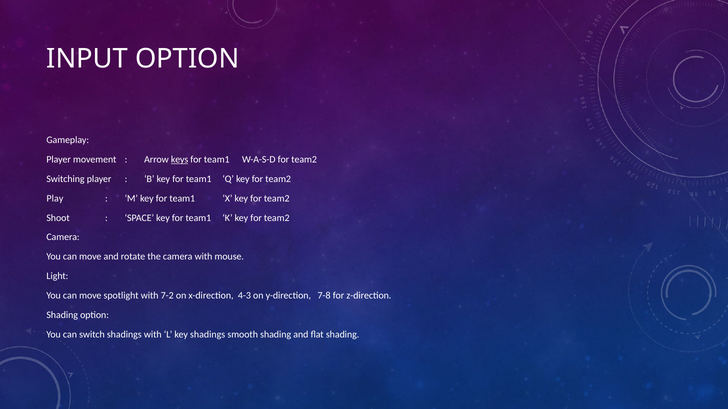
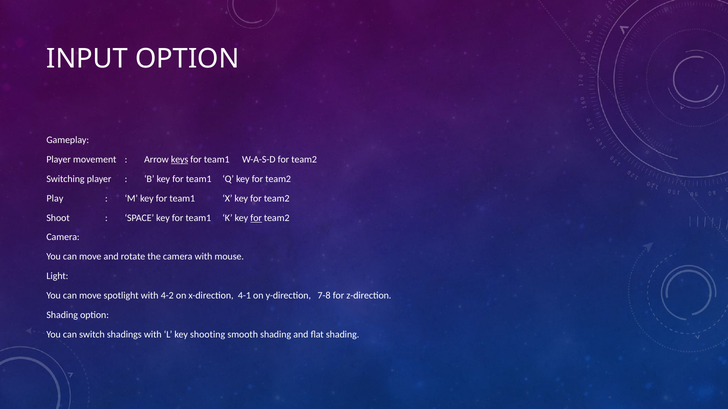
for underline: none -> present (256, 218)
7-2: 7-2 -> 4-2 (167, 296)
4-3: 4-3 -> 4-1 (244, 296)
key shadings: shadings -> shooting (208, 335)
